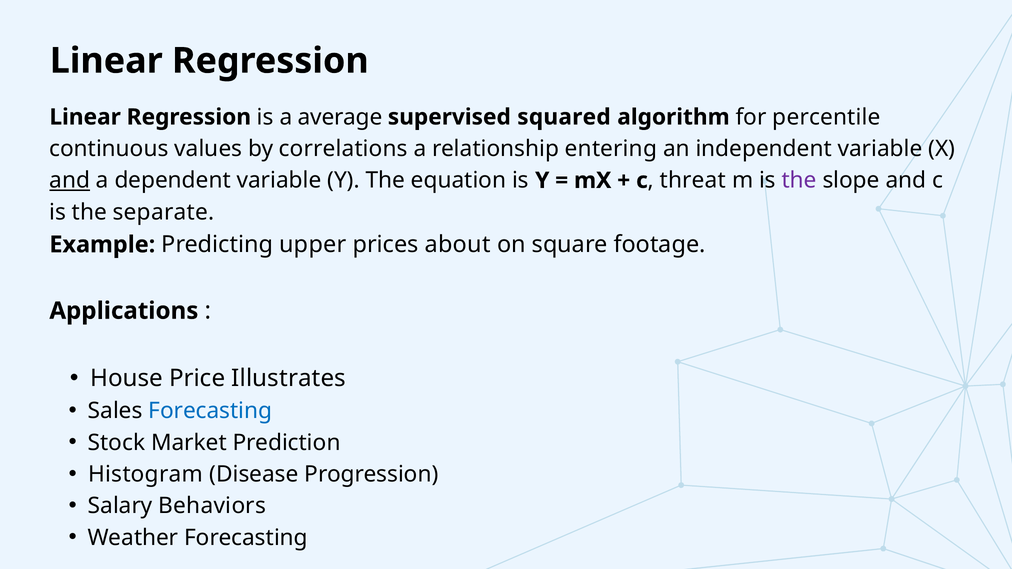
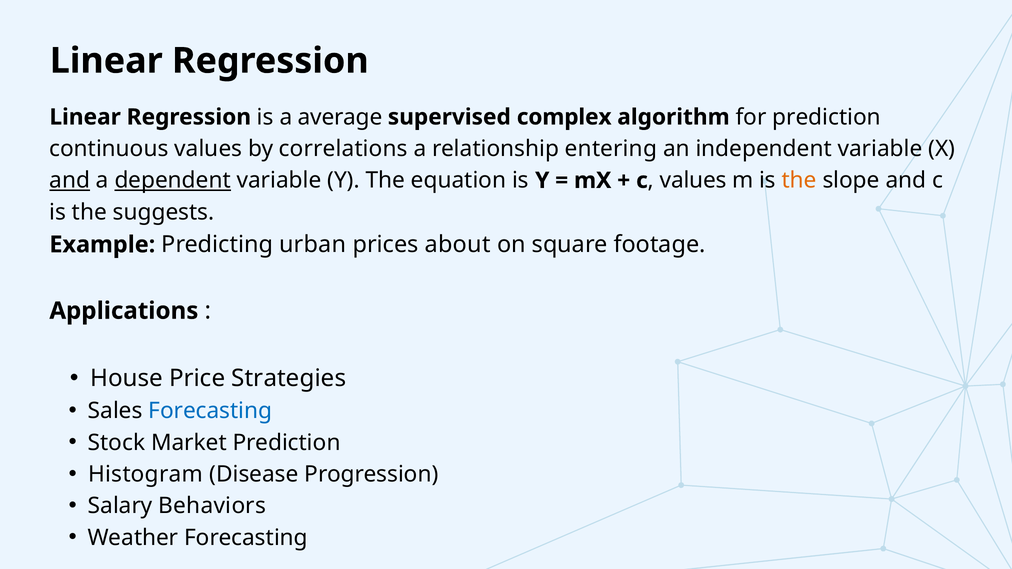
squared: squared -> complex (564, 117)
for percentile: percentile -> prediction (827, 117)
dependent underline: none -> present (173, 181)
threat: threat -> values (693, 181)
the colour: purple -> orange (799, 181)
separate: separate -> suggests (164, 212)
upper: upper -> urban (313, 245)
Illustrates: Illustrates -> Strategies (289, 379)
